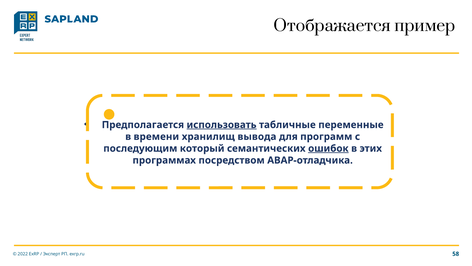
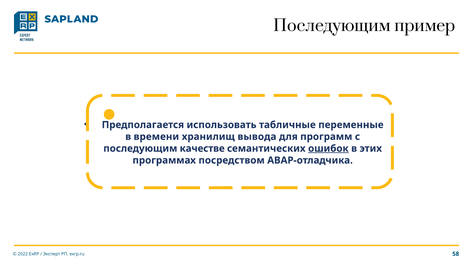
Отображается: Отображается -> Последующим (332, 26)
использовать underline: present -> none (222, 125)
который: который -> качестве (202, 148)
